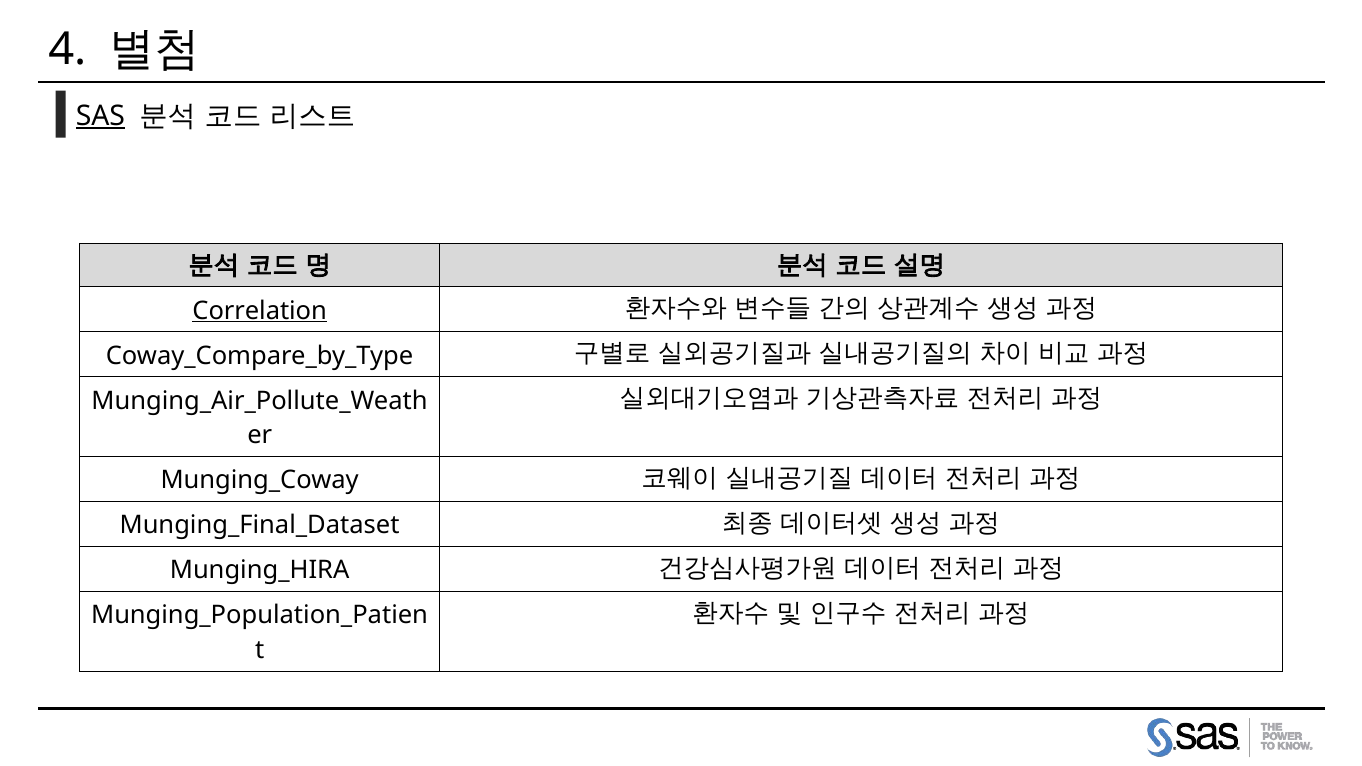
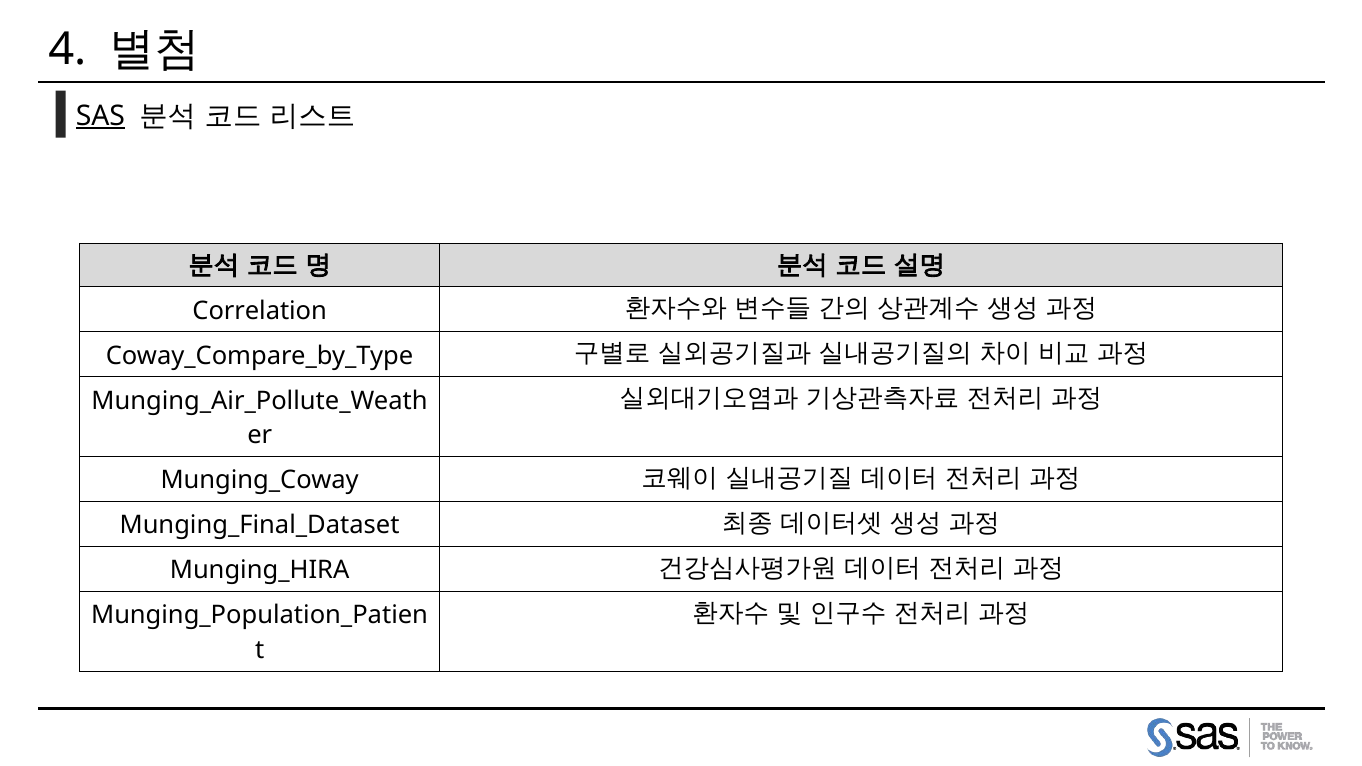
Correlation underline: present -> none (260, 311)
